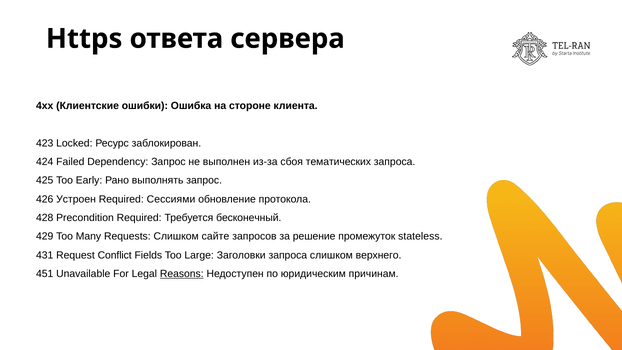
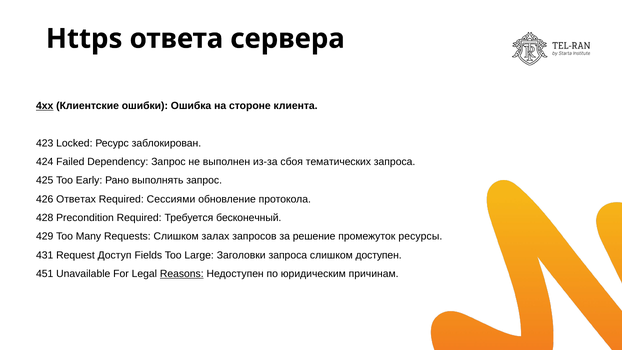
4xx underline: none -> present (45, 106)
Устроен: Устроен -> Ответах (76, 199)
сайте: сайте -> залах (215, 236)
stateless: stateless -> ресурсы (420, 236)
Conflict: Conflict -> Доступ (115, 255)
верхнего: верхнего -> доступен (379, 255)
